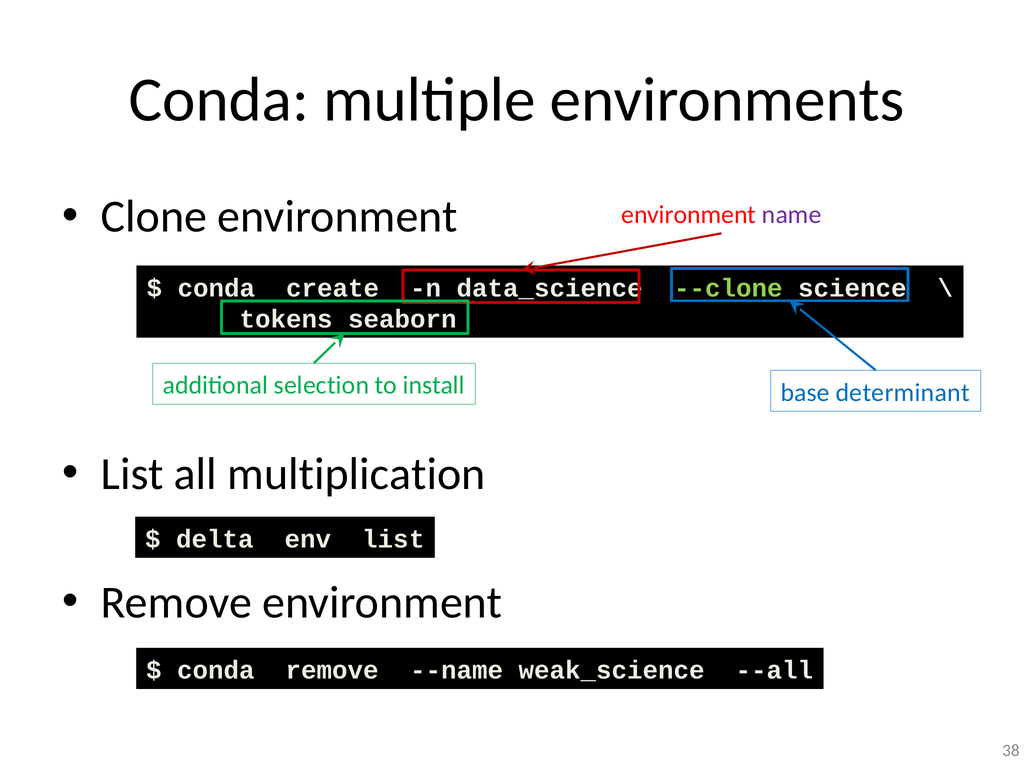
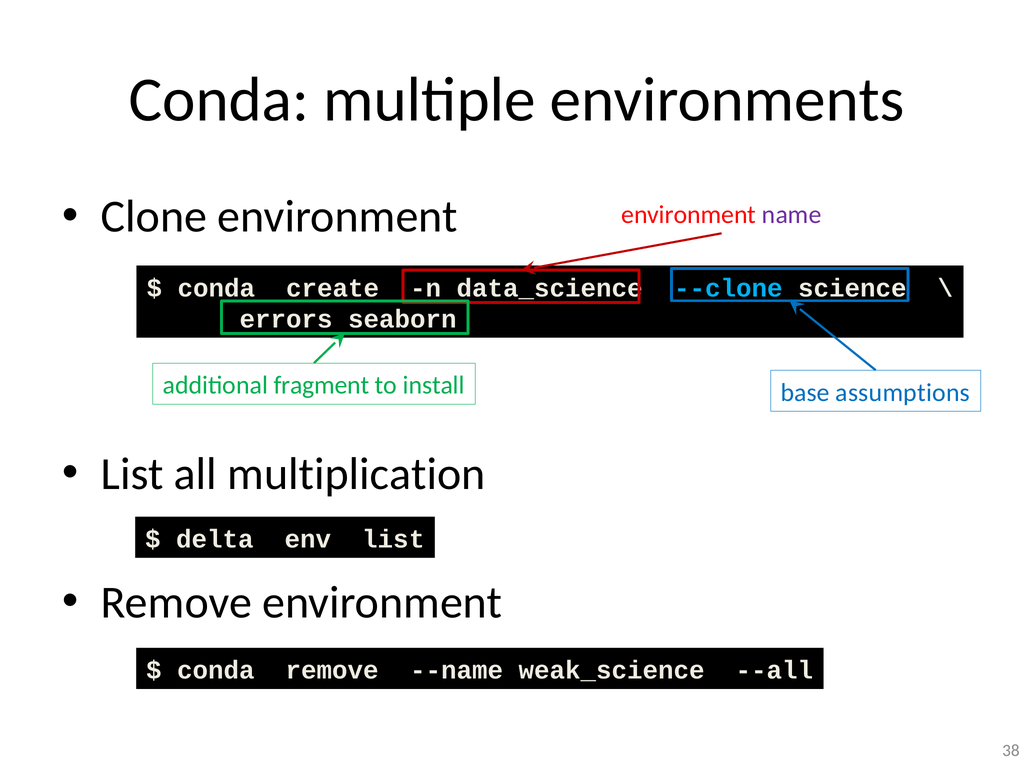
--clone colour: light green -> light blue (728, 288)
tokens: tokens -> errors (286, 319)
selection: selection -> fragment (322, 386)
determinant: determinant -> assumptions (903, 393)
